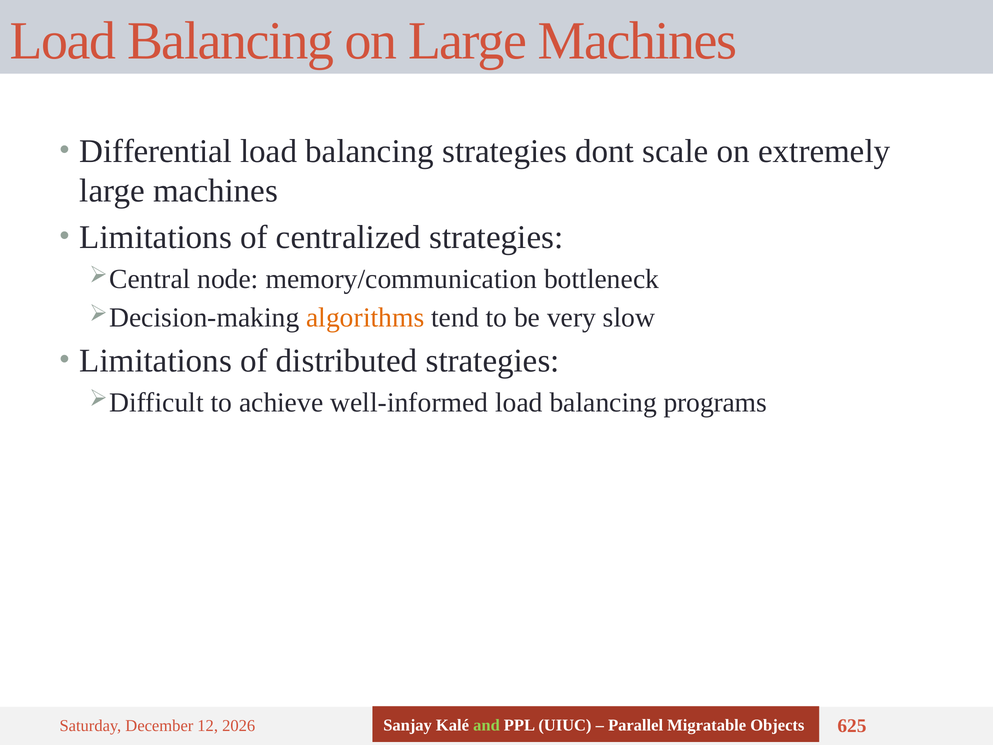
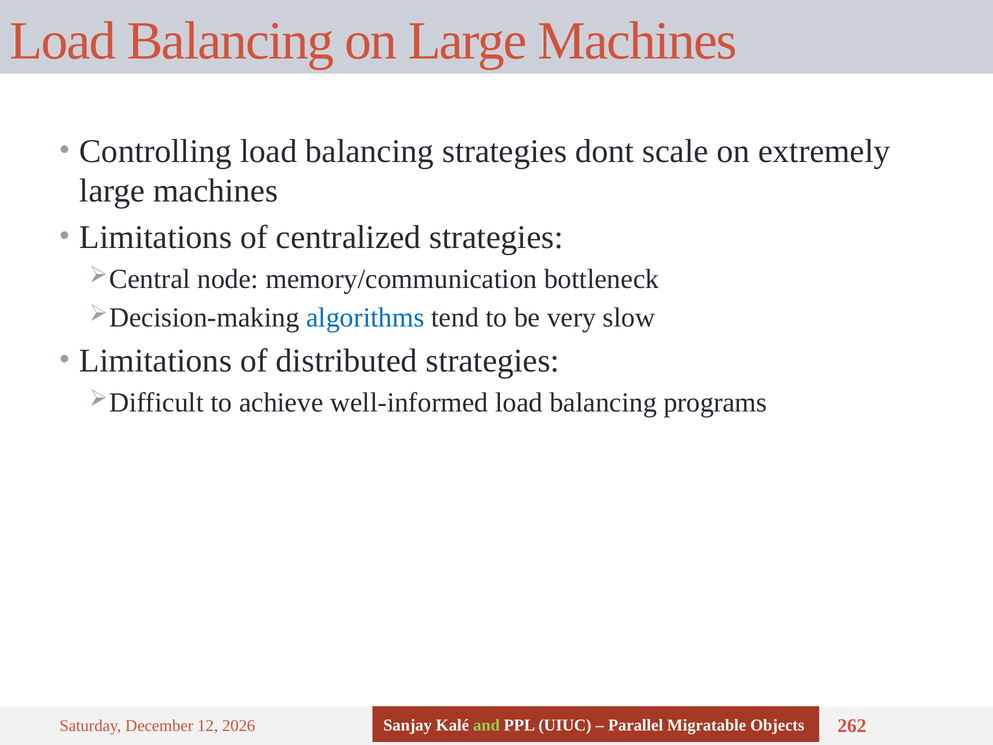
Differential: Differential -> Controlling (156, 151)
algorithms colour: orange -> blue (365, 317)
625: 625 -> 262 (852, 726)
